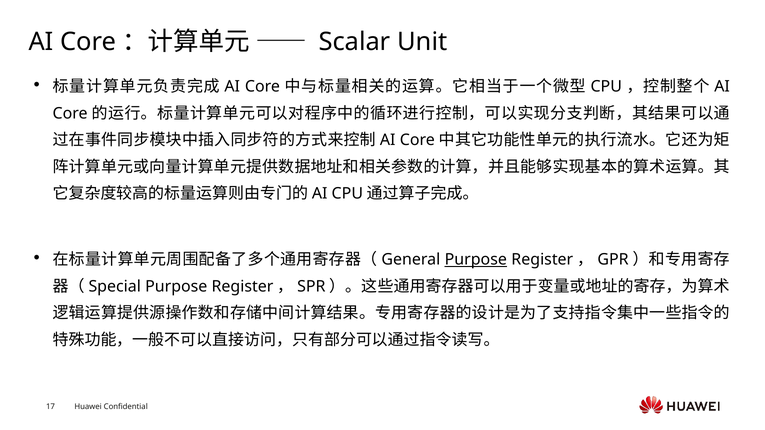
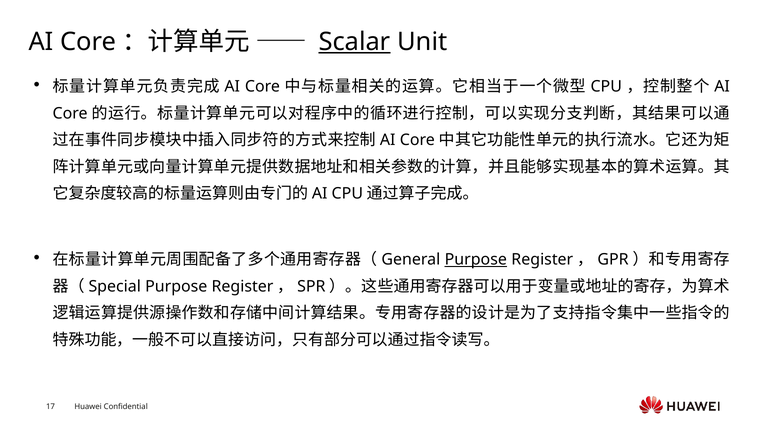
Scalar underline: none -> present (355, 42)
